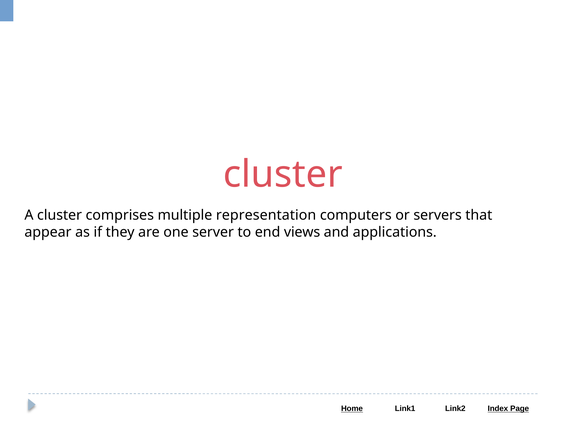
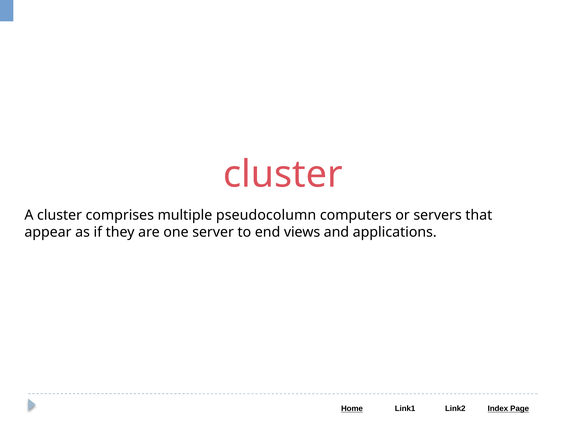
representation: representation -> pseudocolumn (266, 215)
